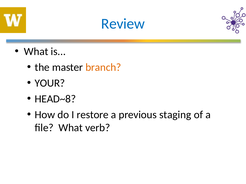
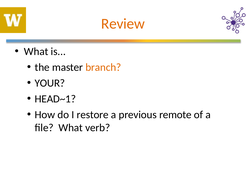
Review colour: blue -> orange (123, 24)
HEAD~8: HEAD~8 -> HEAD~1 (55, 99)
staging: staging -> remote (175, 115)
